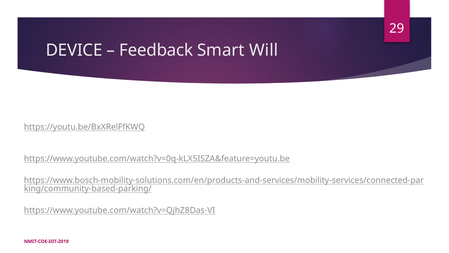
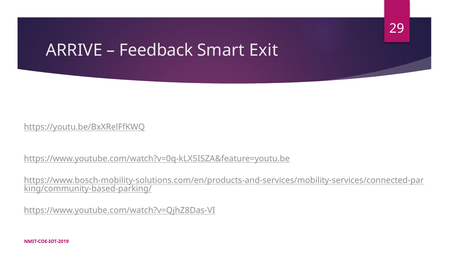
DEVICE: DEVICE -> ARRIVE (74, 50)
Will: Will -> Exit (264, 50)
